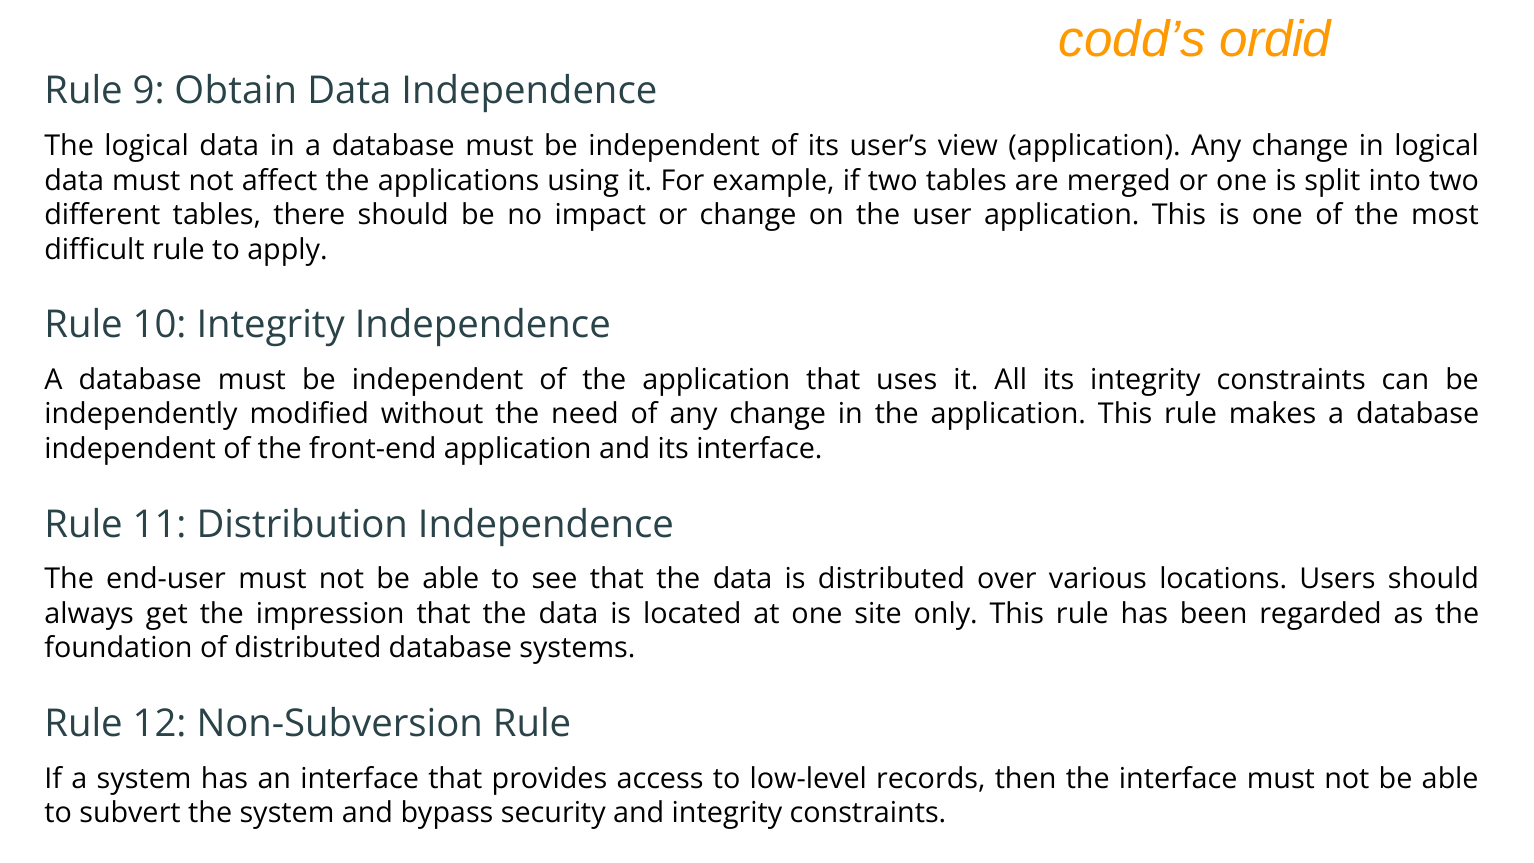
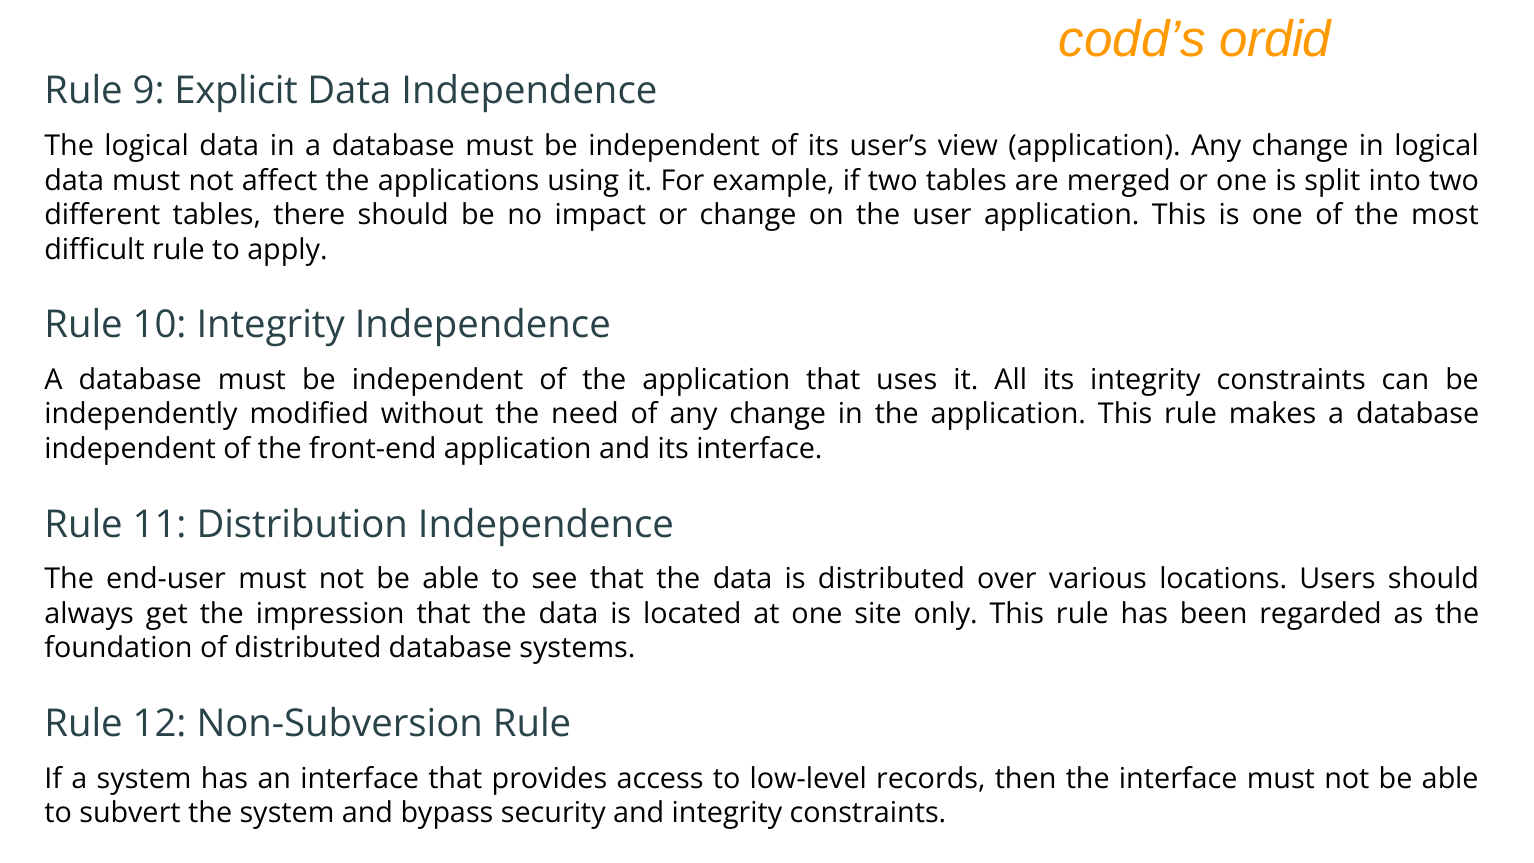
Obtain: Obtain -> Explicit (236, 91)
